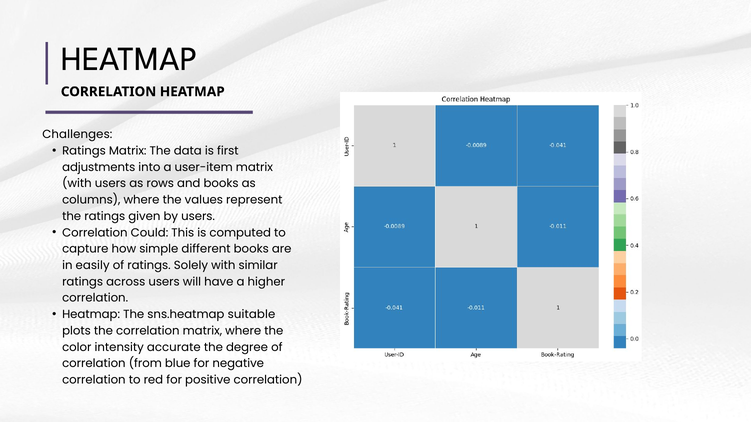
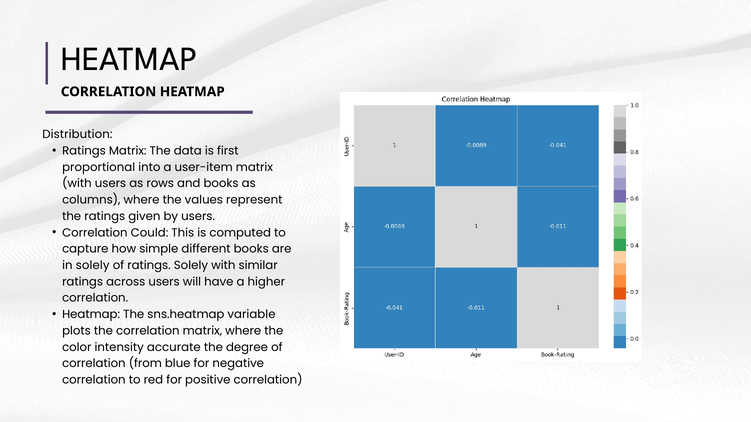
Challenges: Challenges -> Distribution (77, 135)
adjustments: adjustments -> proportional (99, 167)
in easily: easily -> solely (93, 266)
suitable: suitable -> variable (252, 315)
